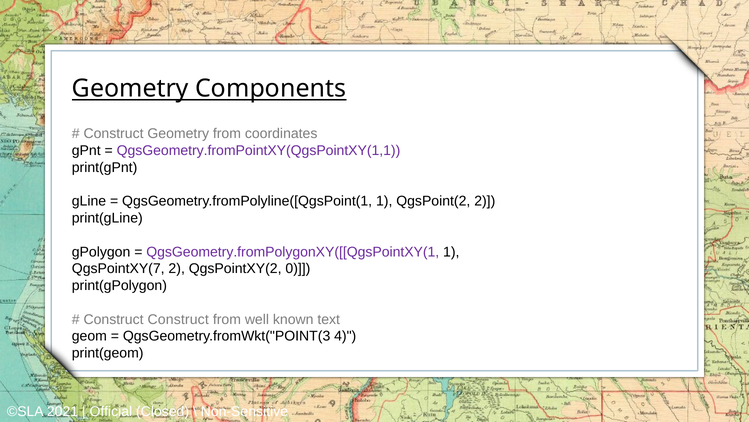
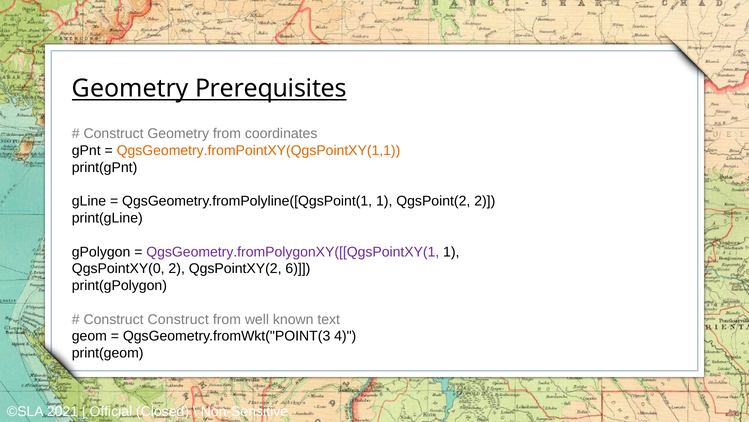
Components: Components -> Prerequisites (271, 88)
QgsGeometry.fromPointXY(QgsPointXY(1,1 colour: purple -> orange (258, 150)
QgsPointXY(7: QgsPointXY(7 -> QgsPointXY(0 (118, 268)
0: 0 -> 6 (298, 268)
